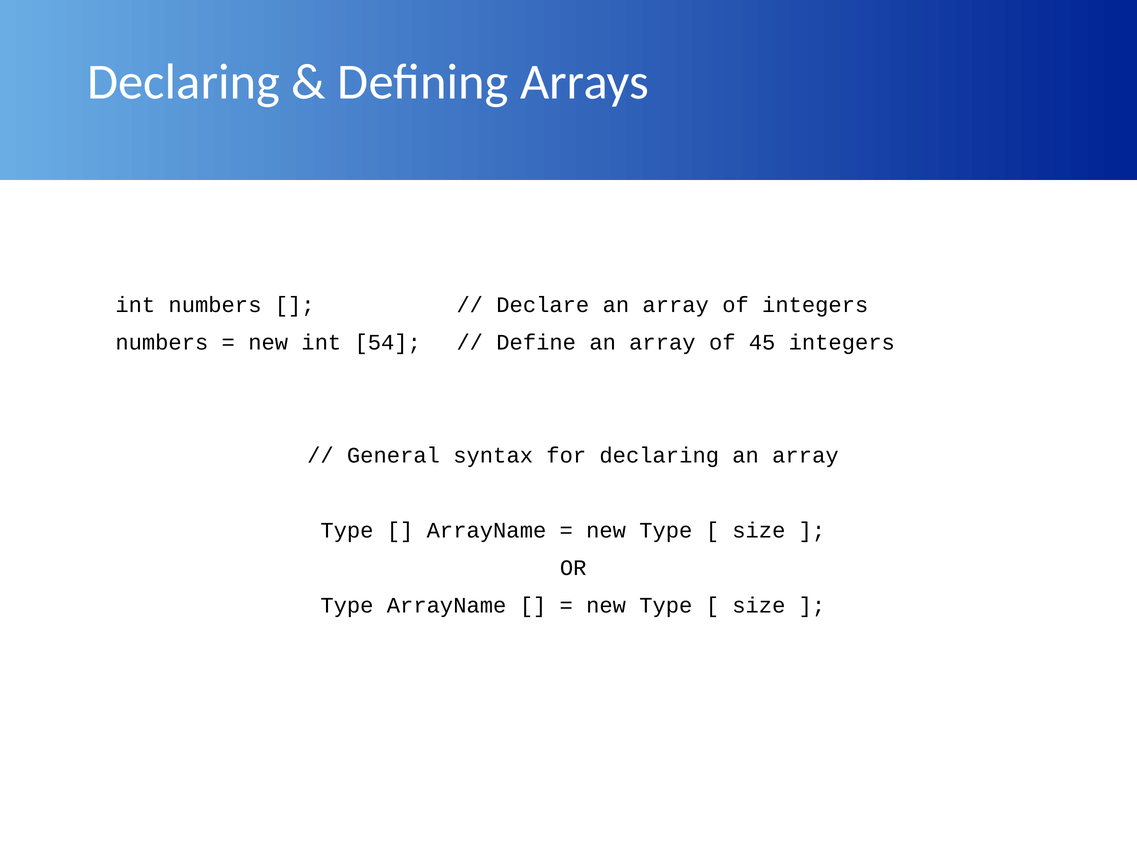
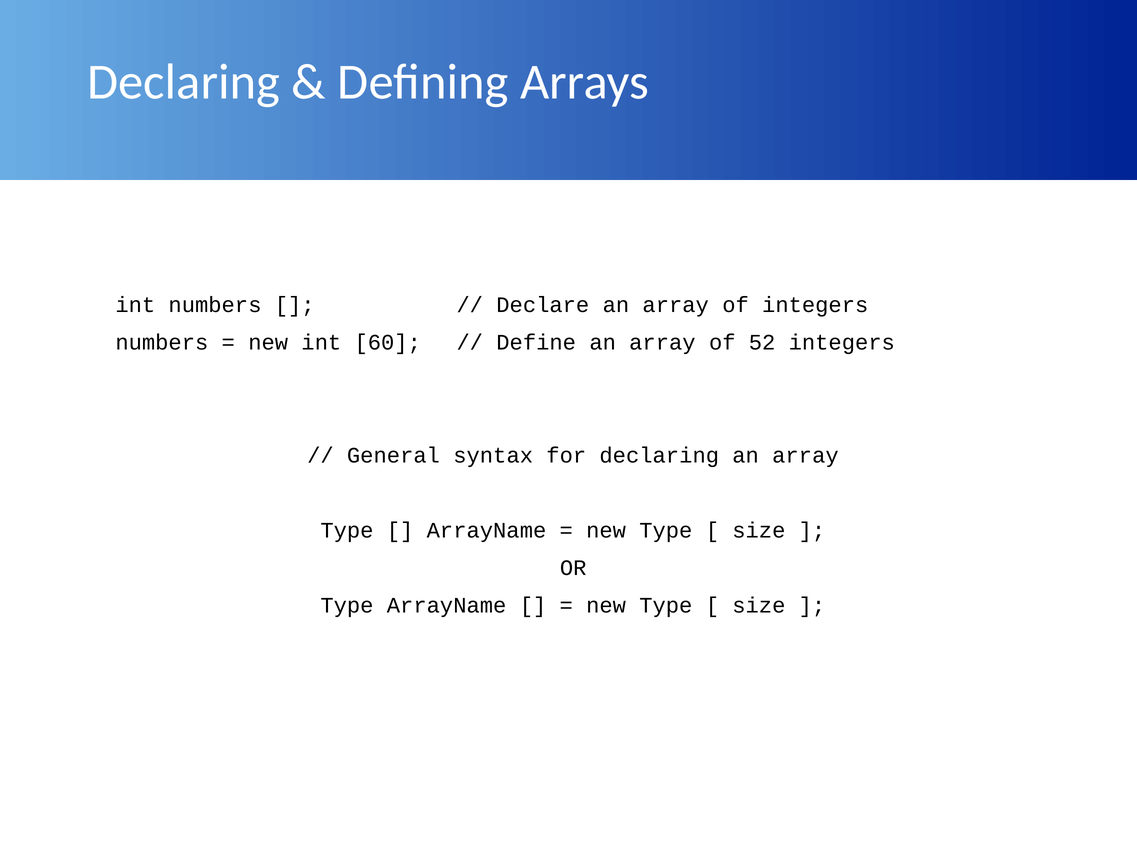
54: 54 -> 60 (388, 342)
45: 45 -> 52 (762, 342)
